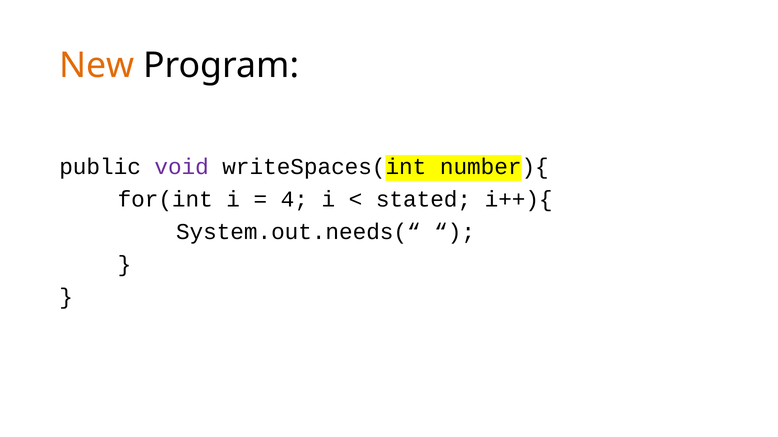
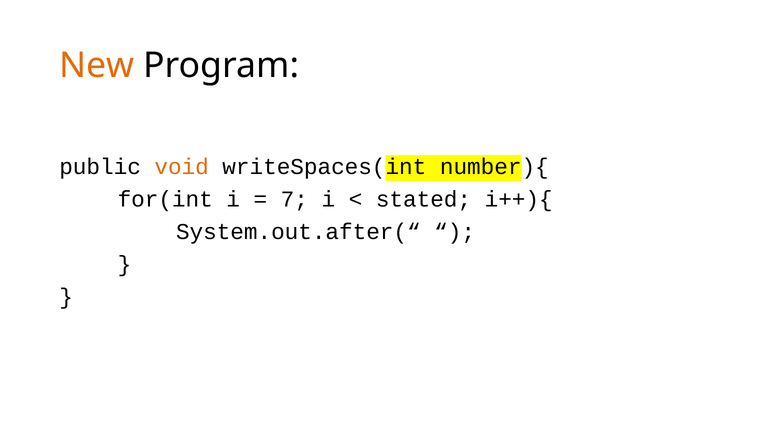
void colour: purple -> orange (182, 167)
4: 4 -> 7 (294, 199)
System.out.needs(“: System.out.needs(“ -> System.out.after(“ (298, 232)
